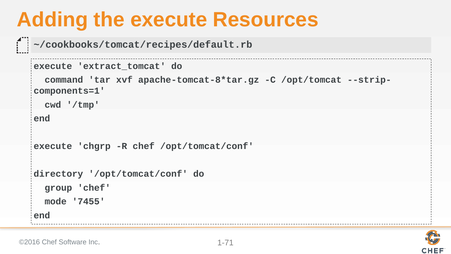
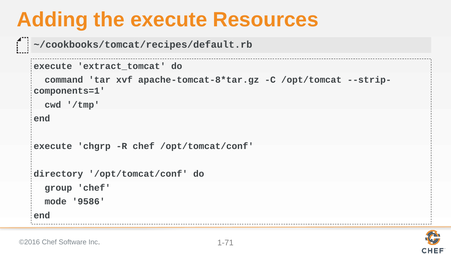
7455: 7455 -> 9586 (89, 201)
